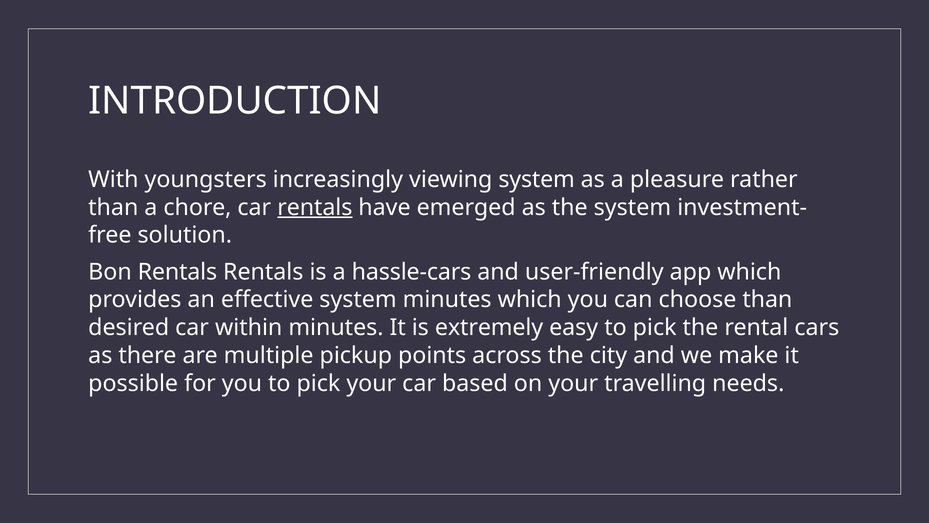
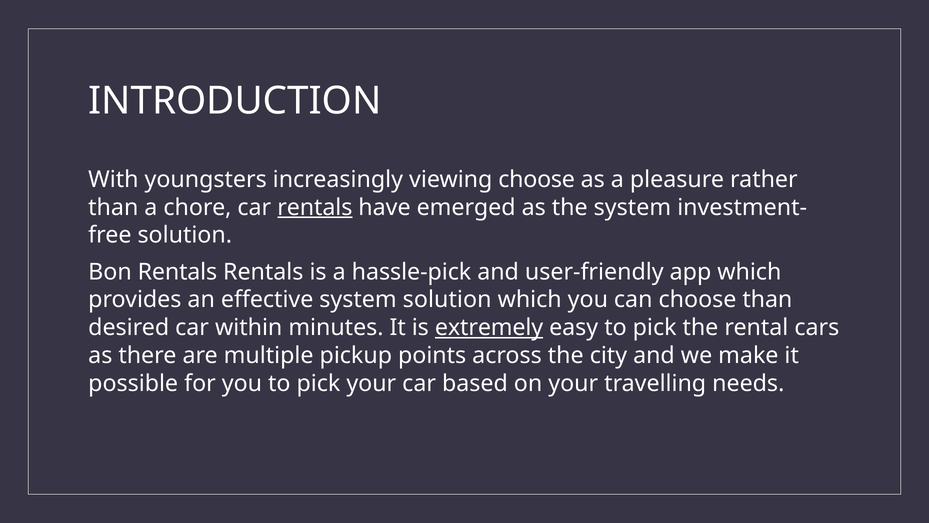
viewing system: system -> choose (537, 179)
hassle-cars: hassle-cars -> hassle-pick (411, 272)
system minutes: minutes -> solution (447, 300)
extremely underline: none -> present (489, 327)
